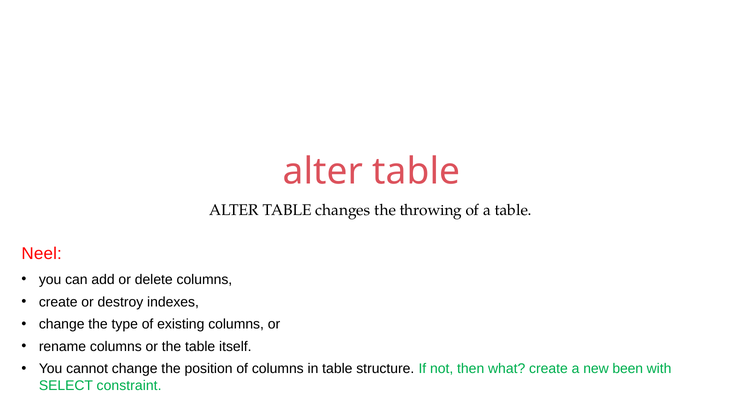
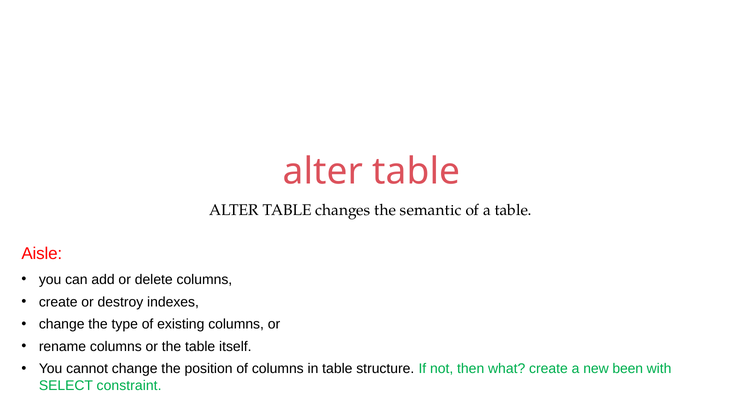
throwing: throwing -> semantic (431, 210)
Neel: Neel -> Aisle (42, 254)
